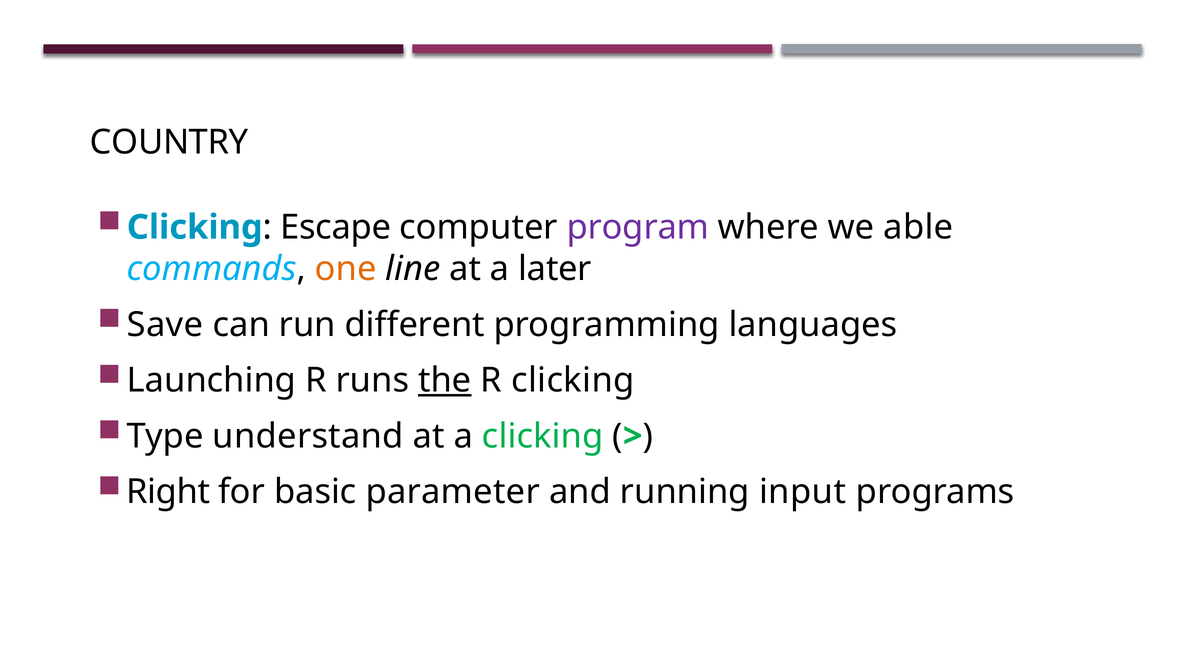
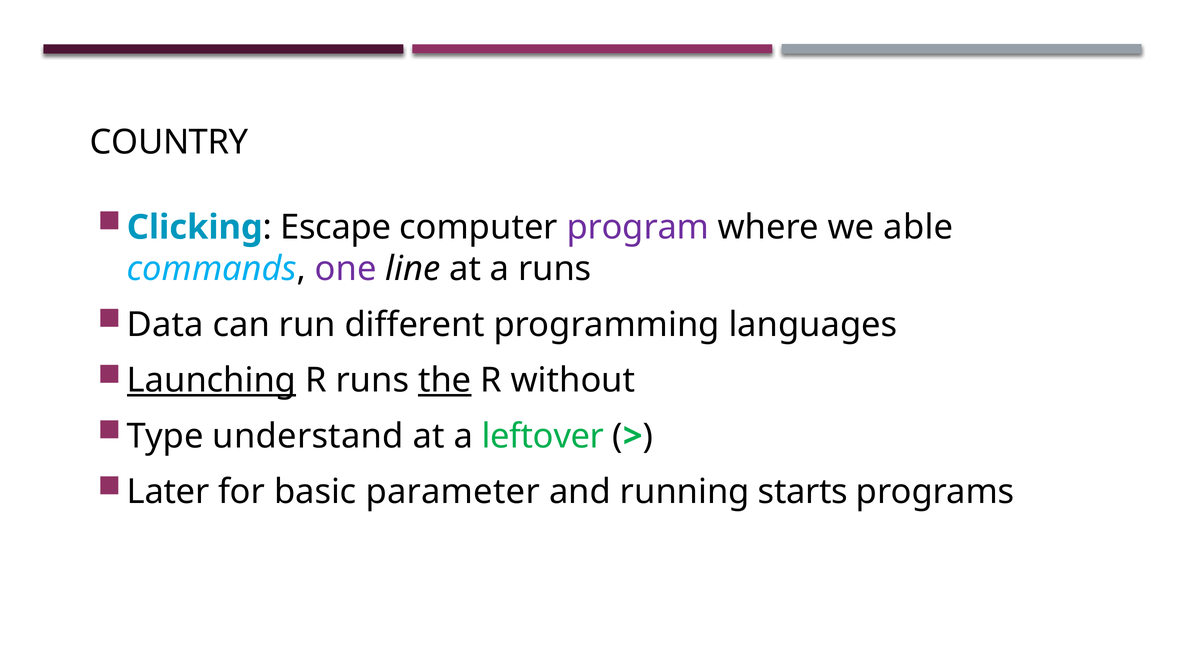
one colour: orange -> purple (346, 269)
a later: later -> runs (555, 269)
Save: Save -> Data (165, 325)
Launching underline: none -> present (212, 381)
R clicking: clicking -> without (573, 381)
a clicking: clicking -> leftover (543, 437)
Right: Right -> Later (168, 492)
input: input -> starts (803, 492)
